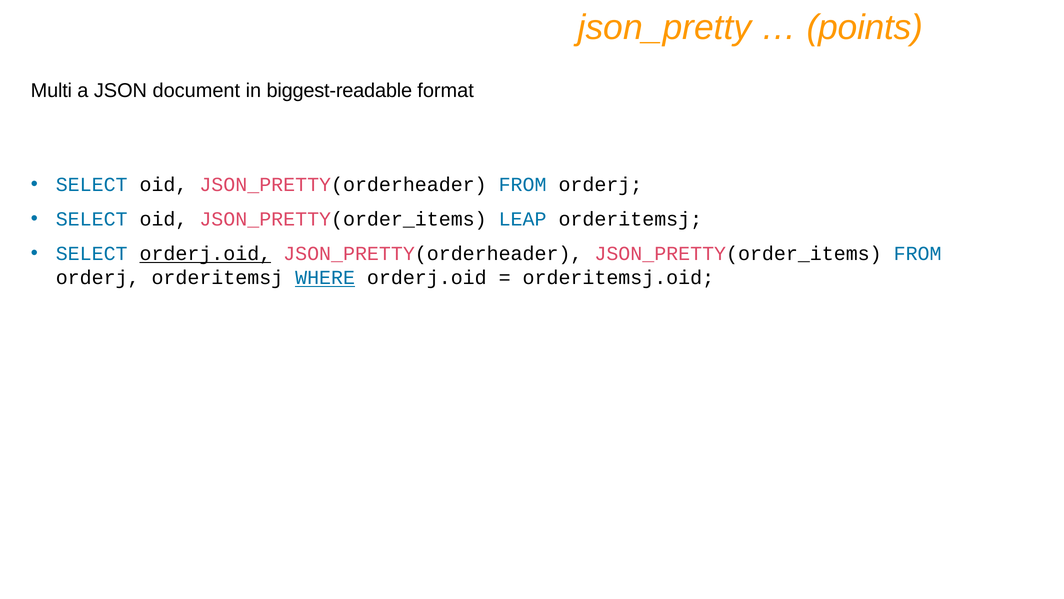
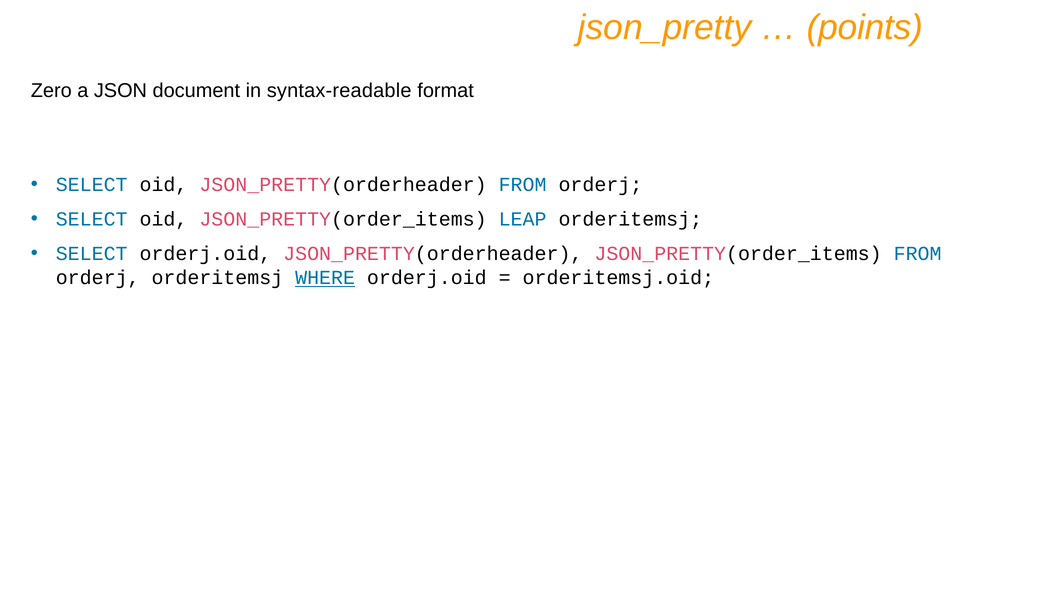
Multi: Multi -> Zero (51, 90)
biggest-readable: biggest-readable -> syntax-readable (339, 90)
orderj.oid underline: present -> none (205, 254)
